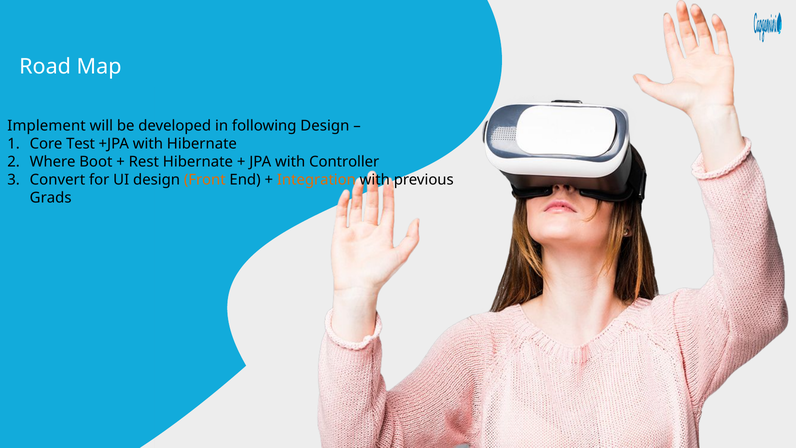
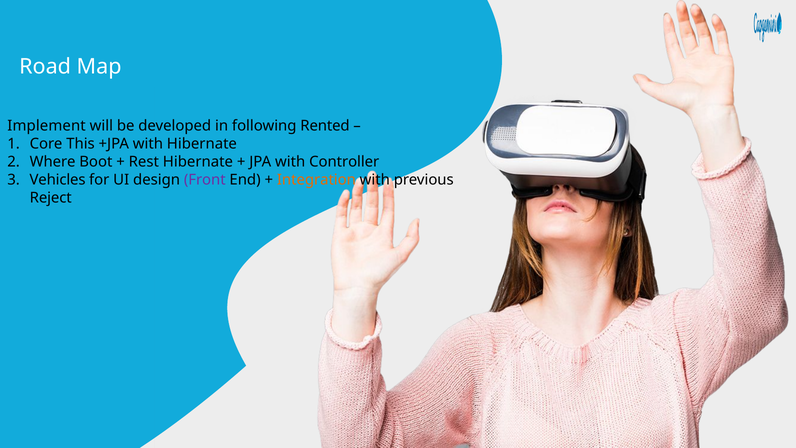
following Design: Design -> Rented (325, 126)
Test: Test -> This (81, 144)
Convert: Convert -> Vehicles (58, 180)
Front colour: orange -> purple (205, 180)
Grads: Grads -> Reject (51, 198)
